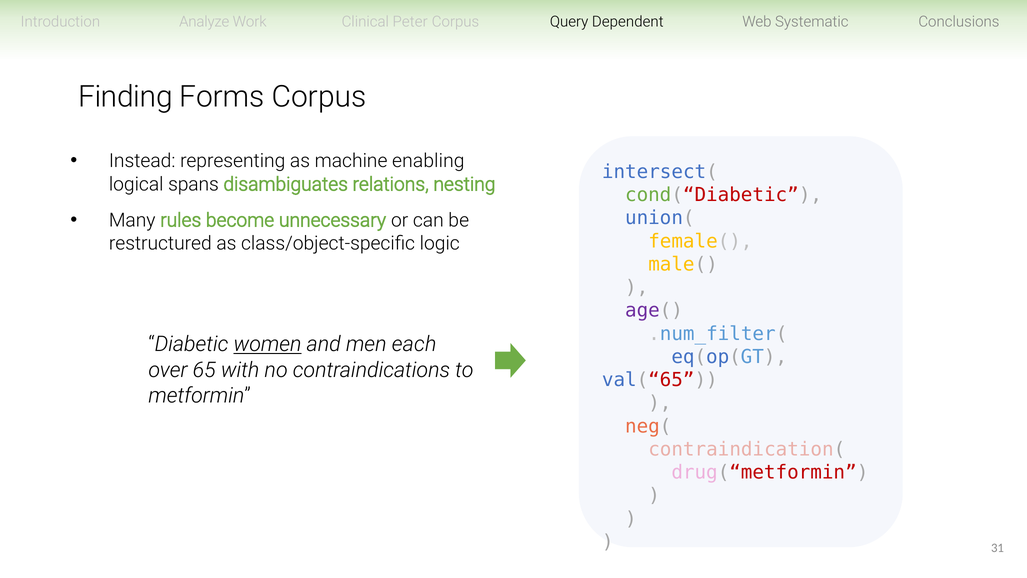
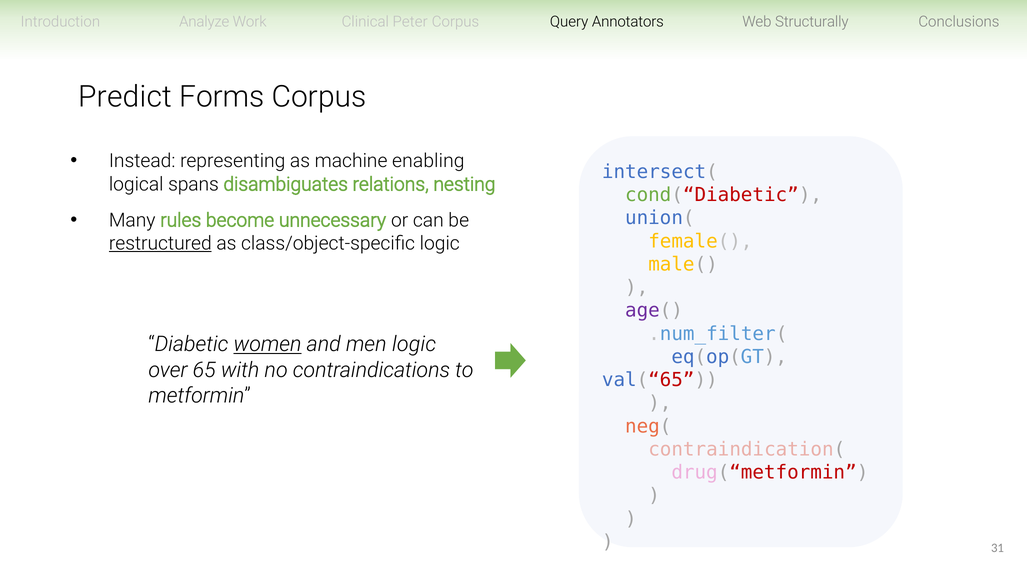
Dependent: Dependent -> Annotators (628, 22)
Systematic: Systematic -> Structurally (812, 22)
Finding: Finding -> Predict (125, 97)
restructured underline: none -> present (160, 243)
men each: each -> logic (414, 344)
